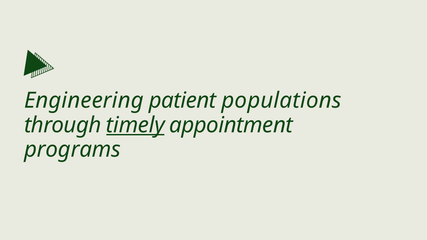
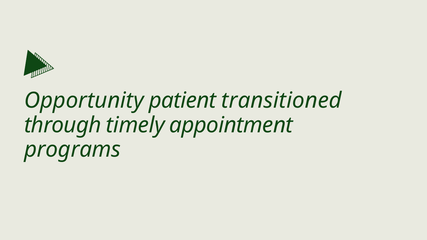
Engineering: Engineering -> Opportunity (84, 101)
populations: populations -> transitioned (282, 101)
timely underline: present -> none (135, 125)
